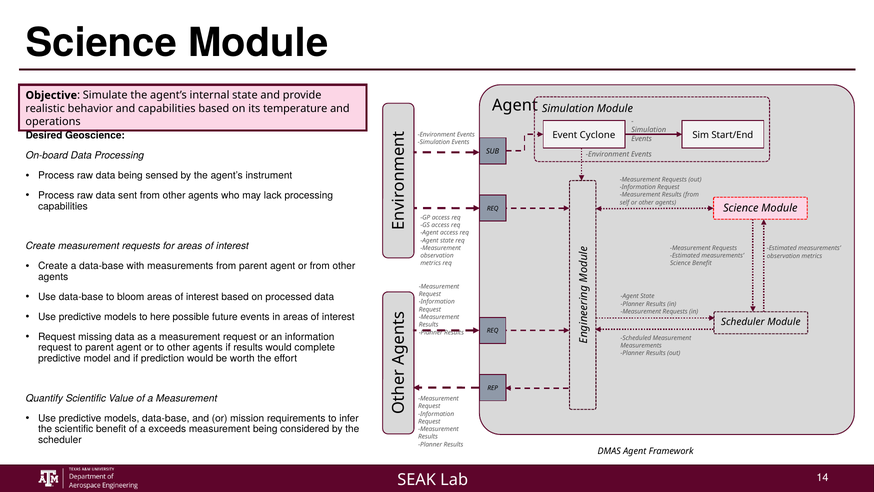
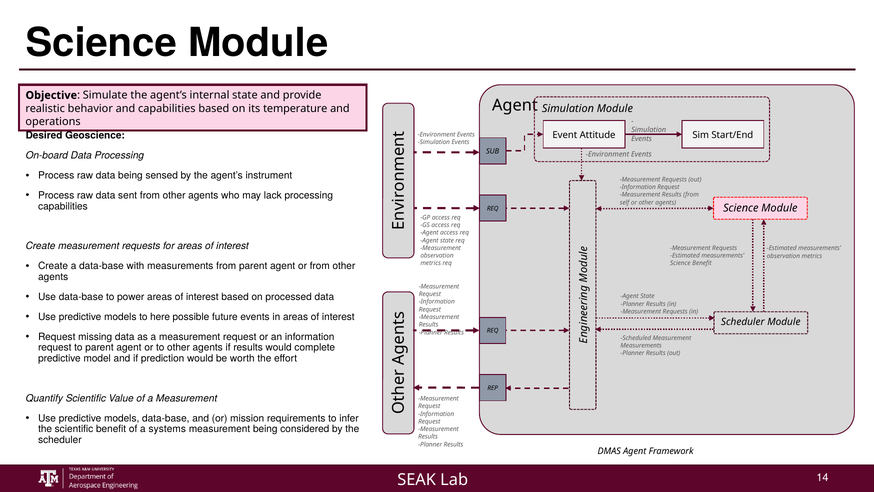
Cyclone: Cyclone -> Attitude (598, 135)
bloom: bloom -> power (131, 297)
exceeds: exceeds -> systems (167, 429)
